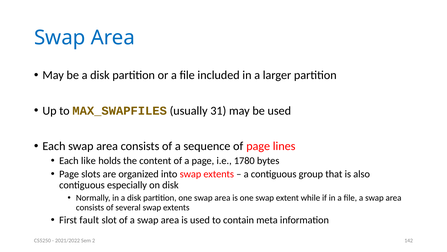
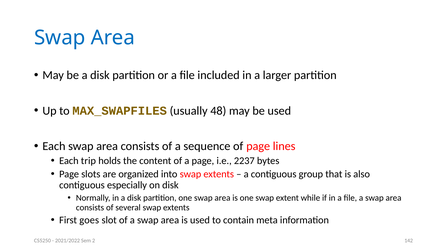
31: 31 -> 48 (218, 111)
like: like -> trip (88, 160)
1780: 1780 -> 2237 (244, 160)
fault: fault -> goes (89, 220)
